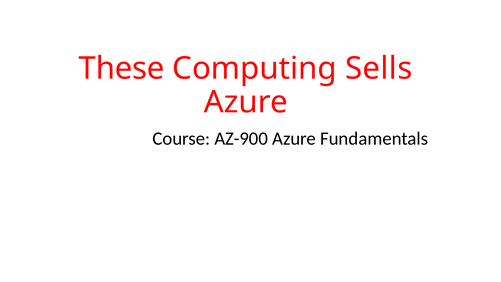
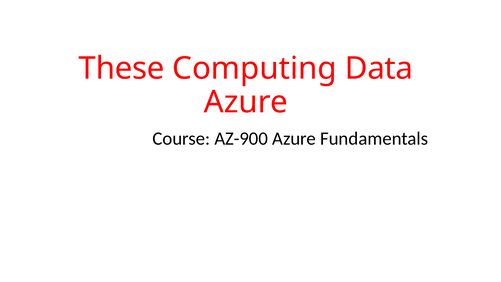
Sells: Sells -> Data (379, 68)
